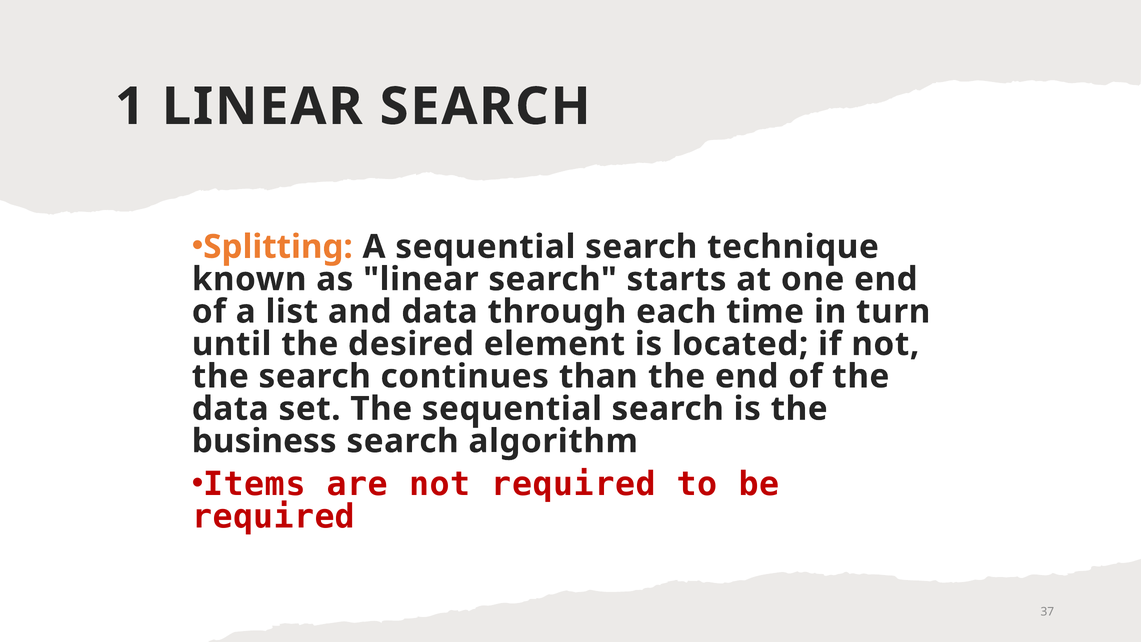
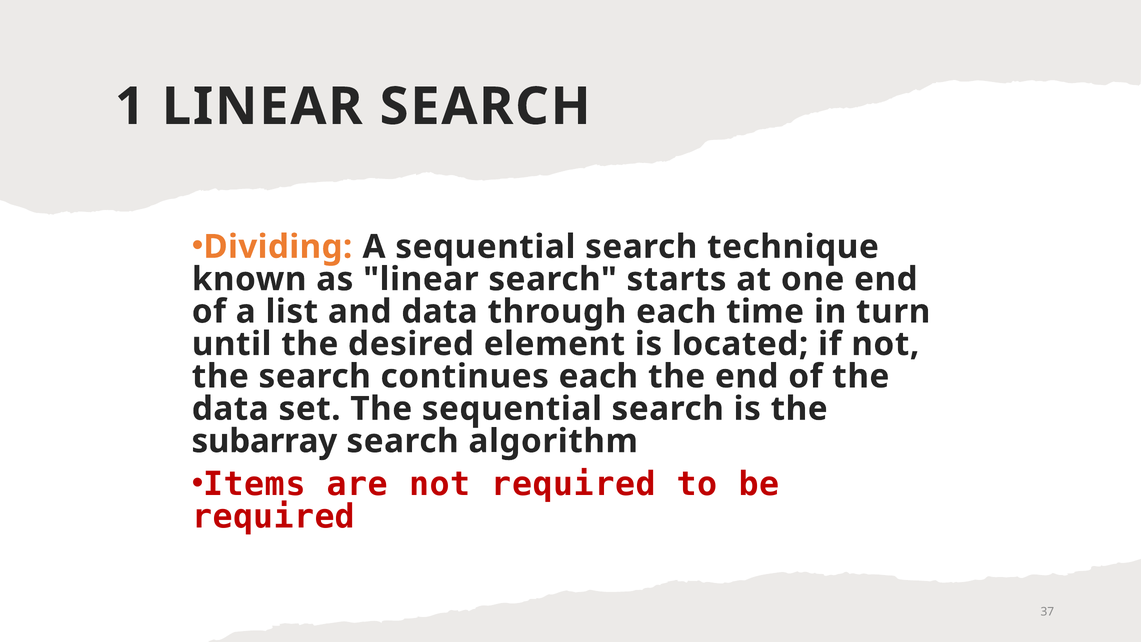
Splitting: Splitting -> Dividing (278, 247)
continues than: than -> each (598, 376)
business: business -> subarray (264, 441)
